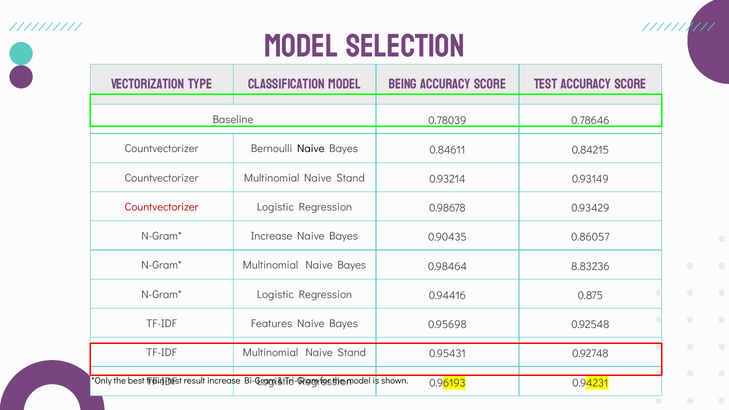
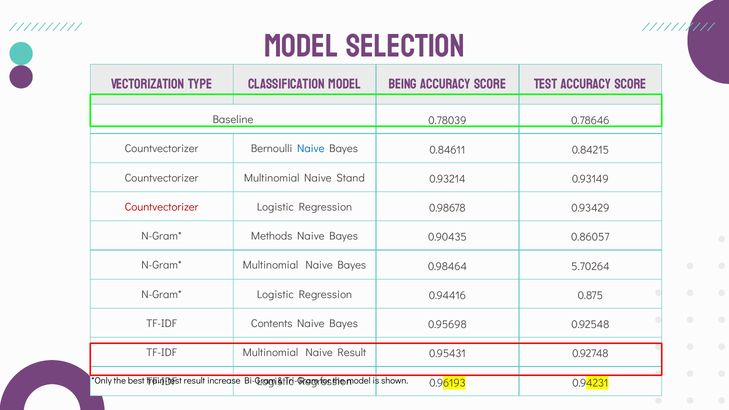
Naive colour: black -> blue (311, 149)
Increase: Increase -> Methods (272, 236)
8.83236: 8.83236 -> 5.70264 (590, 266)
Features: Features -> Contents (272, 324)
TF-IDF Multinomial Naive Stand: Stand -> Result (352, 353)
